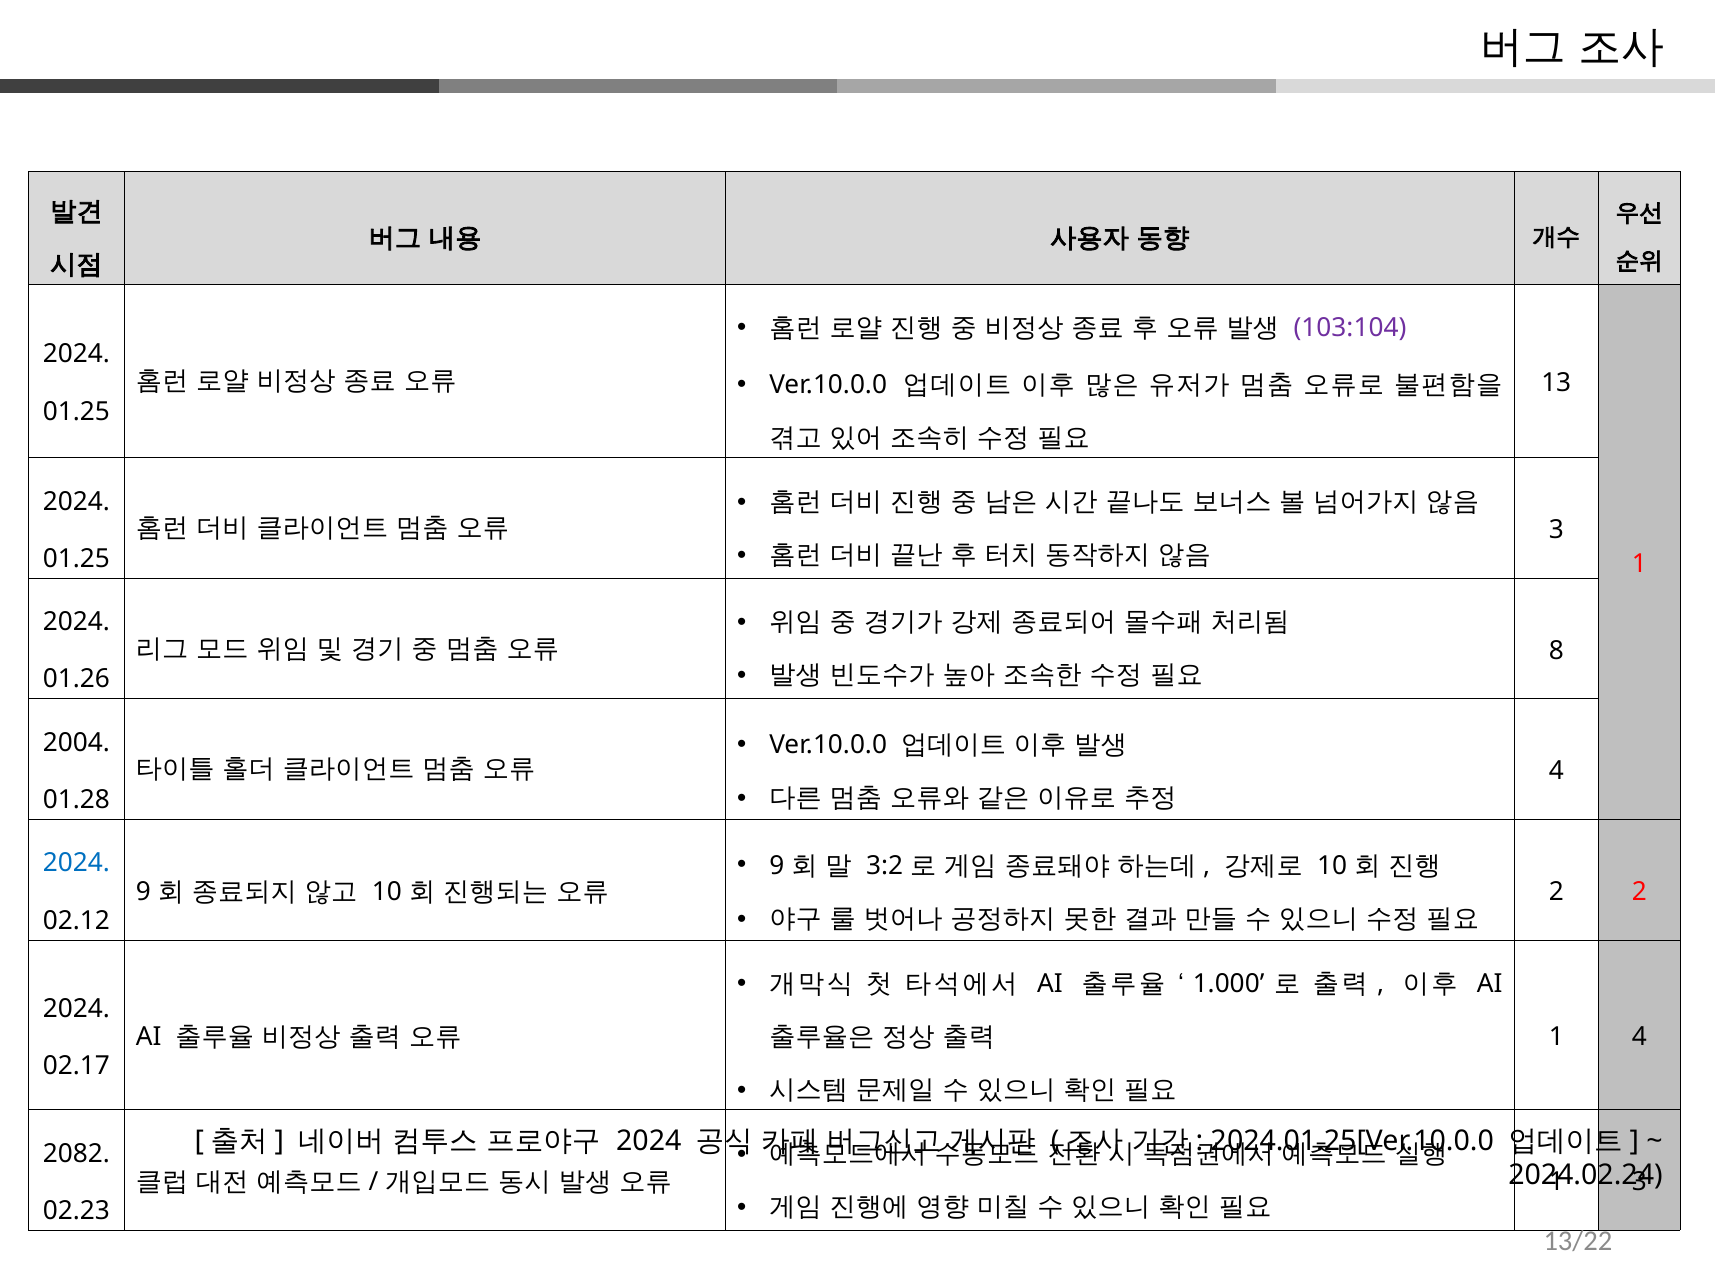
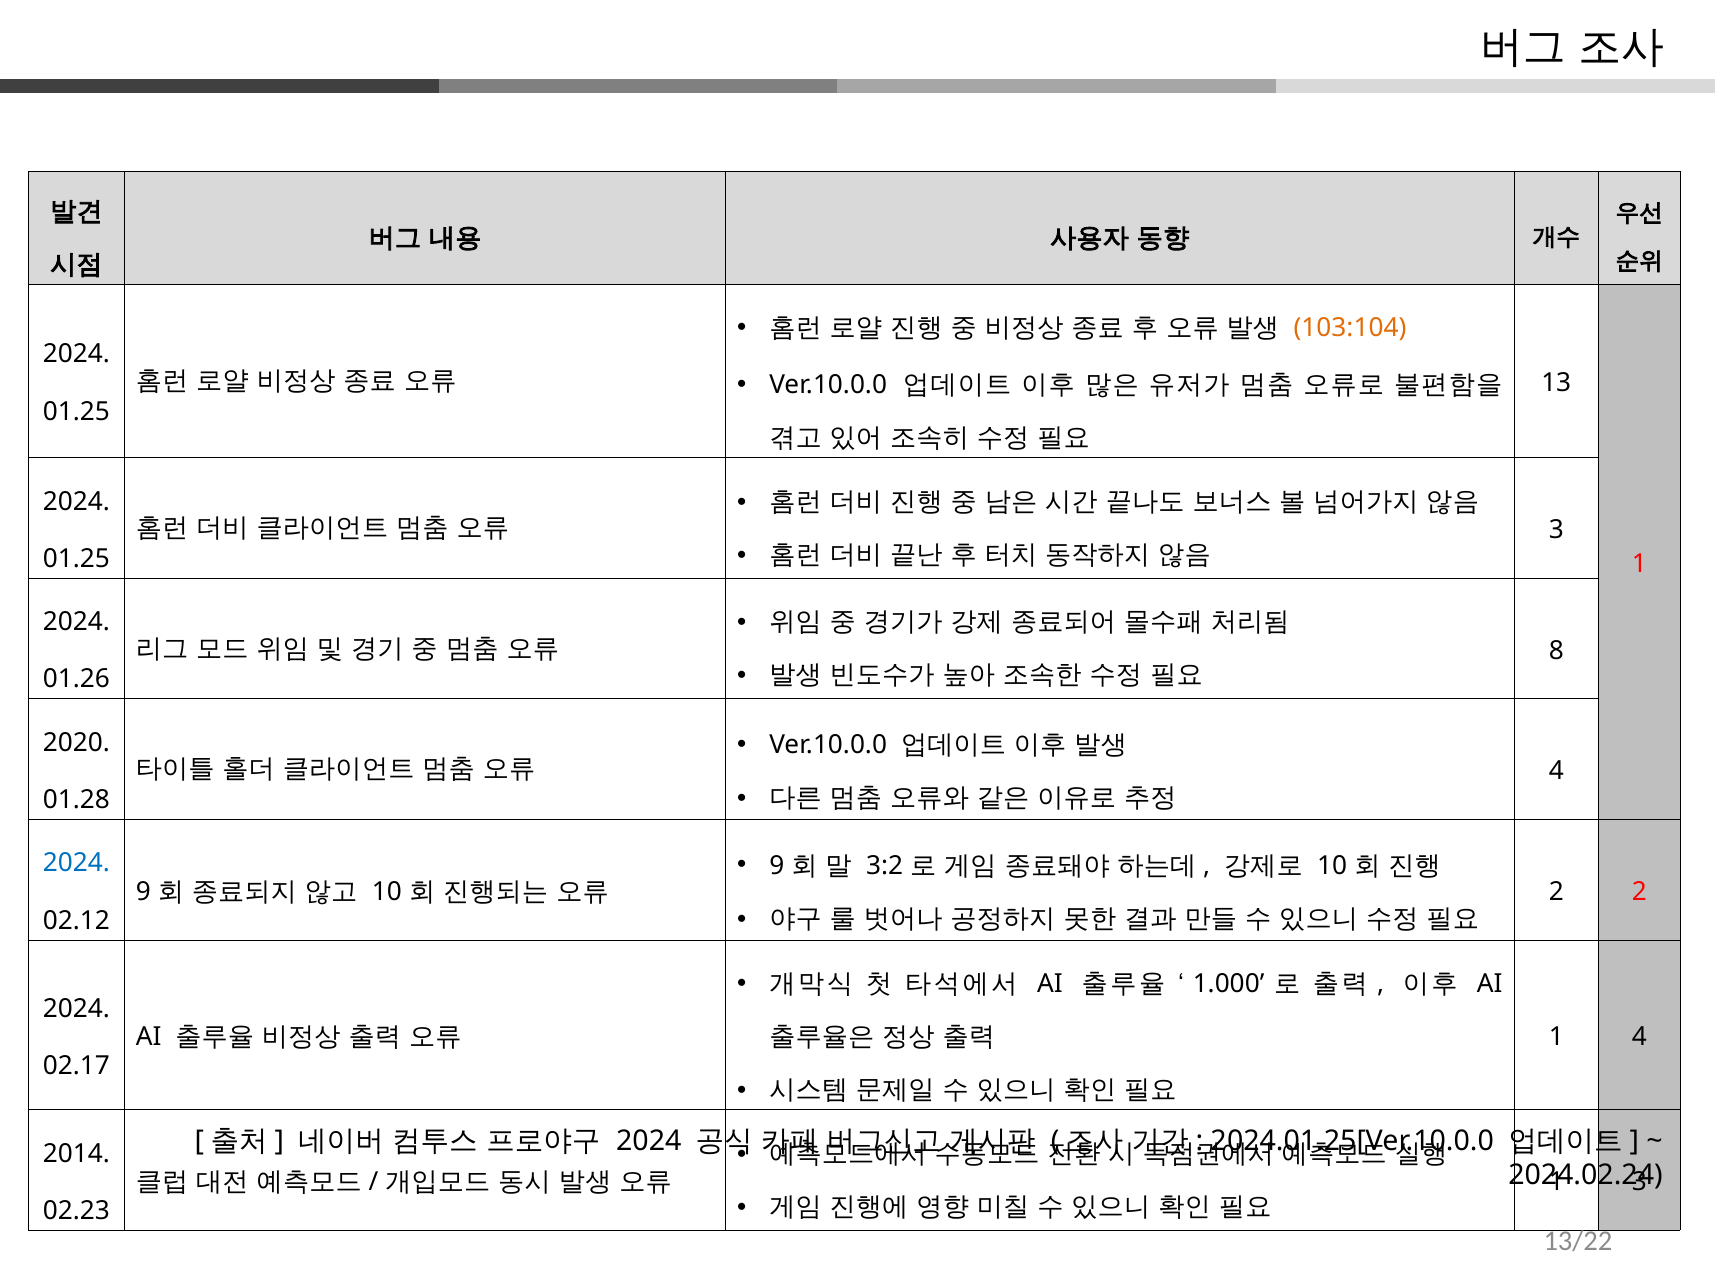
103:104 colour: purple -> orange (1350, 328)
2004: 2004 -> 2020 (76, 743)
2082: 2082 -> 2014 (76, 1154)
